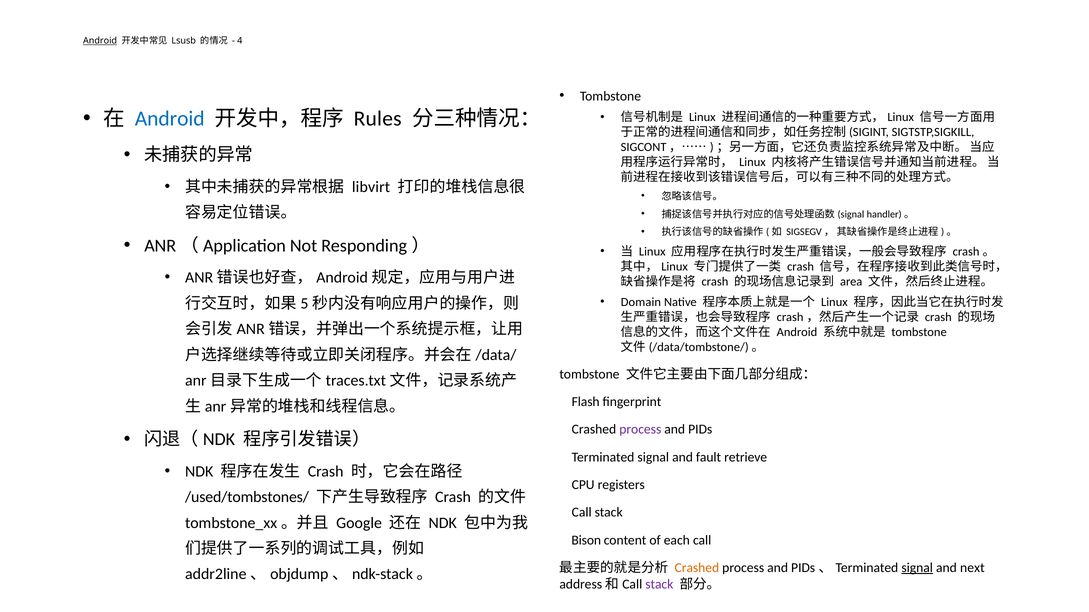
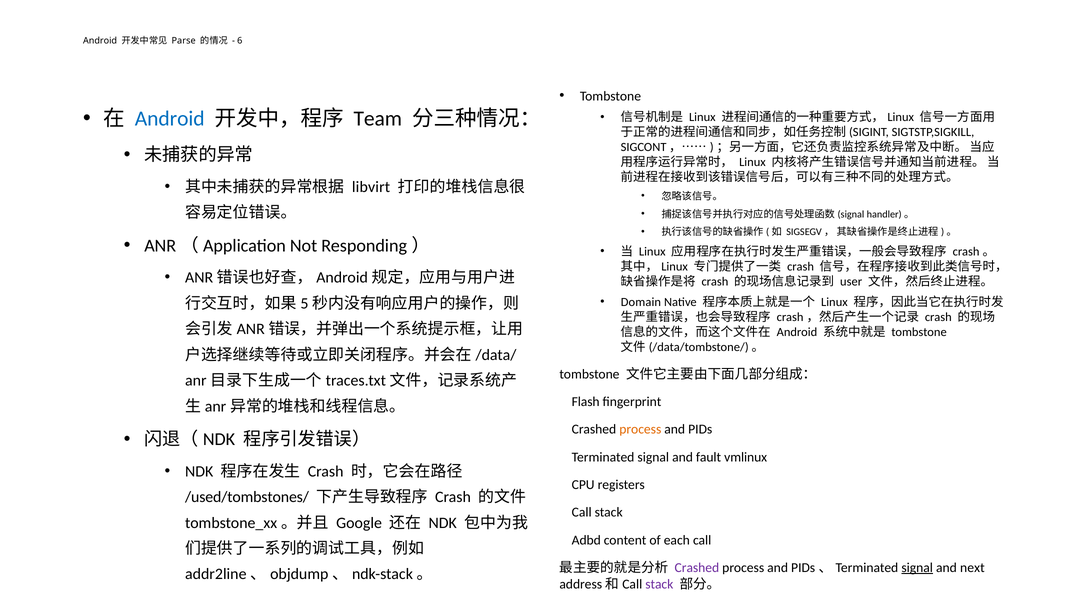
Android underline: present -> none (100, 41)
Lsusb: Lsusb -> Parse (184, 41)
4: 4 -> 6 (240, 41)
Rules: Rules -> Team (378, 119)
area: area -> user (851, 282)
process colour: purple -> orange (640, 430)
retrieve: retrieve -> vmlinux (746, 457)
Bison: Bison -> Adbd (586, 541)
Crashed colour: orange -> purple (697, 568)
